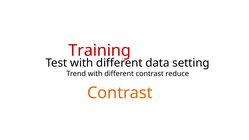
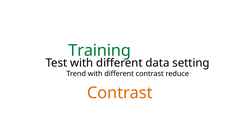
Training colour: red -> green (100, 51)
